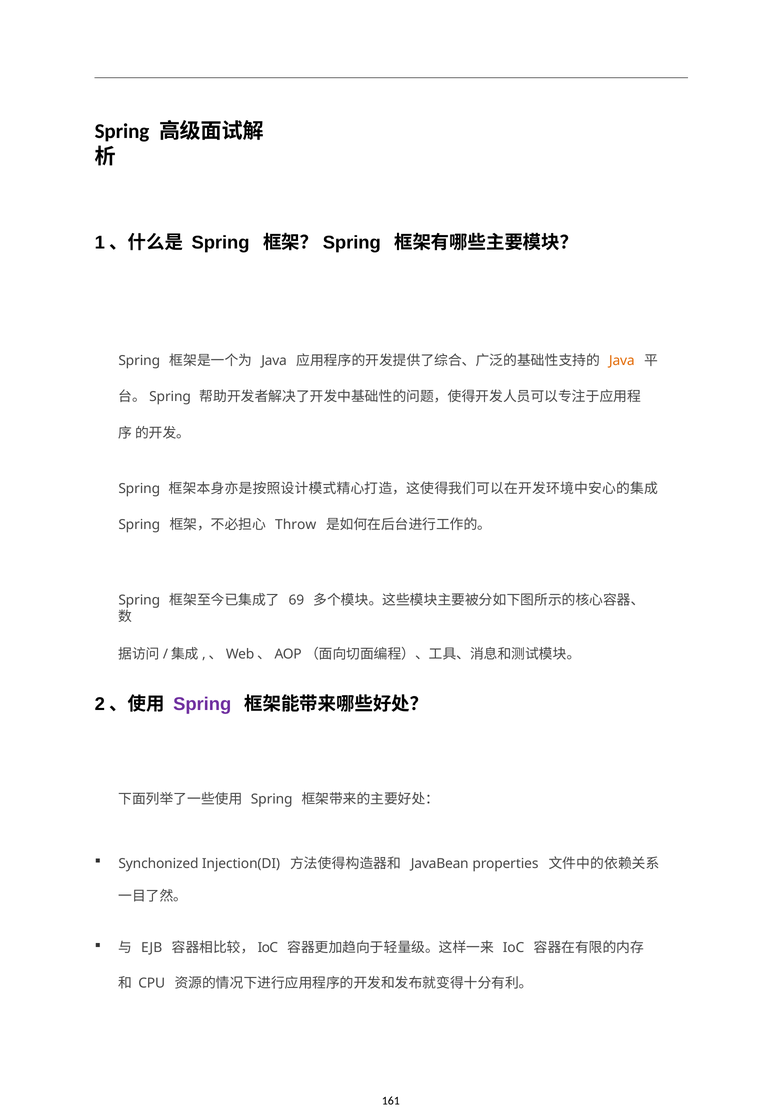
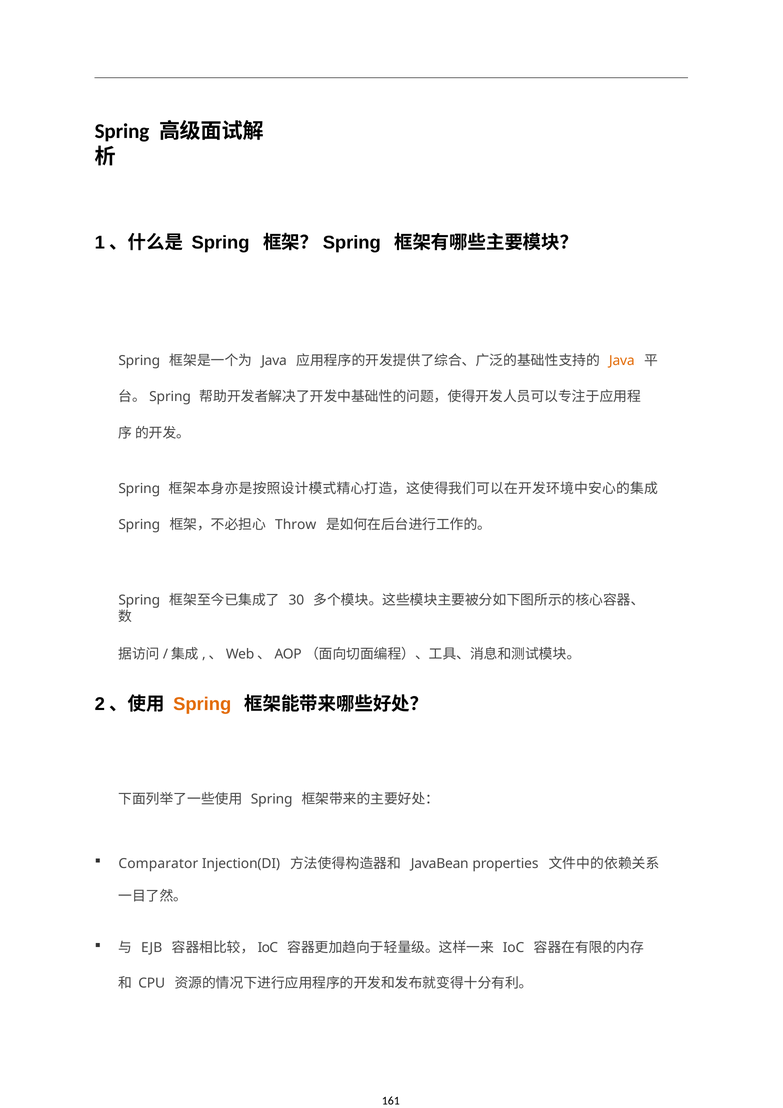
69: 69 -> 30 (296, 600)
Spring colour: purple -> orange (202, 704)
Synchonized: Synchonized -> Comparator (158, 864)
